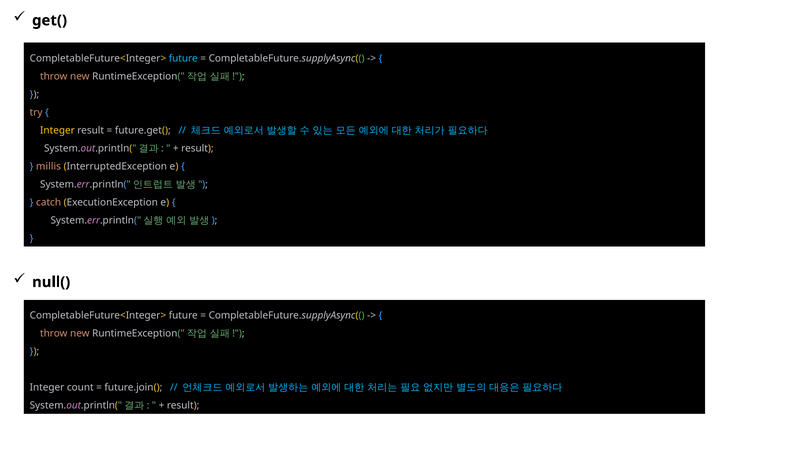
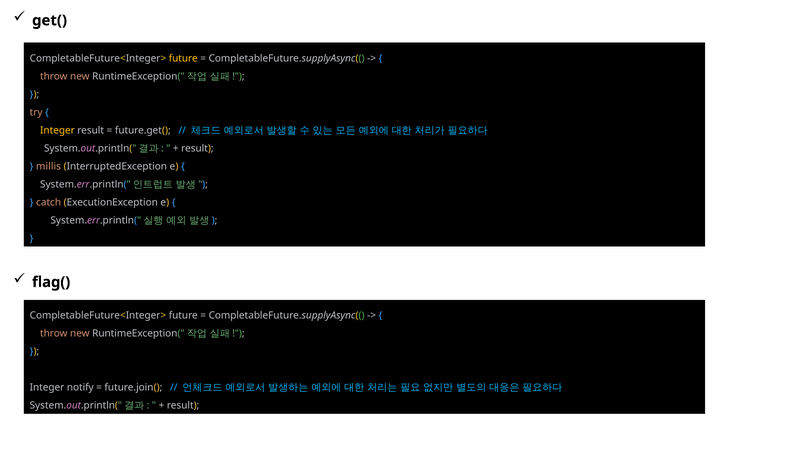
future colour: light blue -> yellow (183, 58)
null(: null( -> flag( (51, 282)
count: count -> notify (80, 388)
